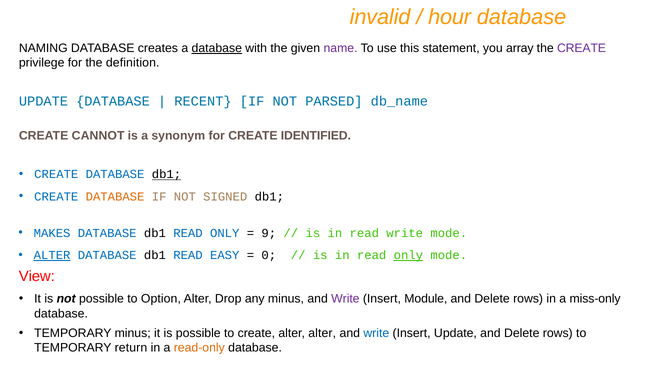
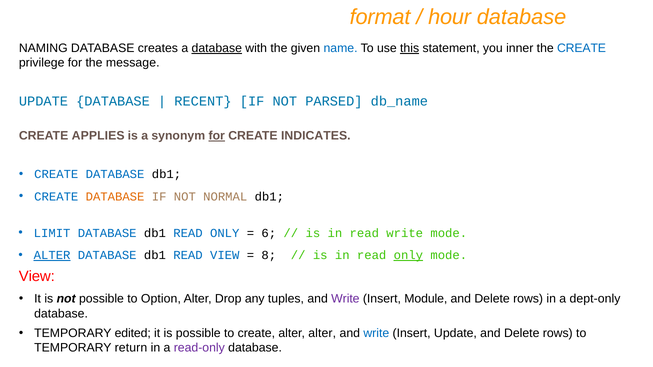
invalid: invalid -> format (380, 17)
name colour: purple -> blue (341, 48)
this underline: none -> present (410, 48)
array: array -> inner (520, 48)
CREATE colour: purple -> blue (582, 48)
definition: definition -> message (133, 63)
CANNOT: CANNOT -> APPLIES (98, 136)
for underline: none -> present (217, 136)
IDENTIFIED: IDENTIFIED -> INDICATES (316, 136)
db1 underline: present -> none (166, 175)
SIGNED: SIGNED -> NORMAL (225, 197)
MAKES: MAKES -> LIMIT (52, 233)
9: 9 -> 6 (269, 233)
READ EASY: EASY -> VIEW (225, 255)
0: 0 -> 8 (269, 255)
any minus: minus -> tuples (286, 299)
miss-only: miss-only -> dept-only (595, 299)
TEMPORARY minus: minus -> edited (133, 333)
read-only colour: orange -> purple (199, 348)
